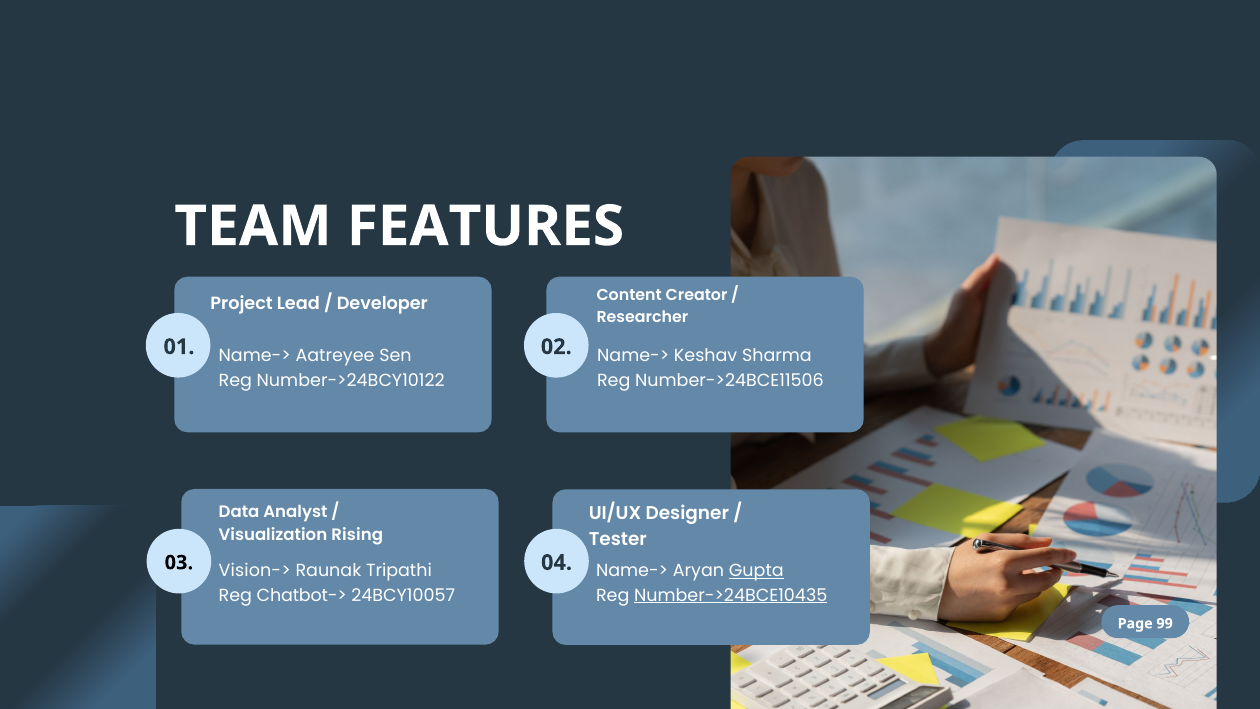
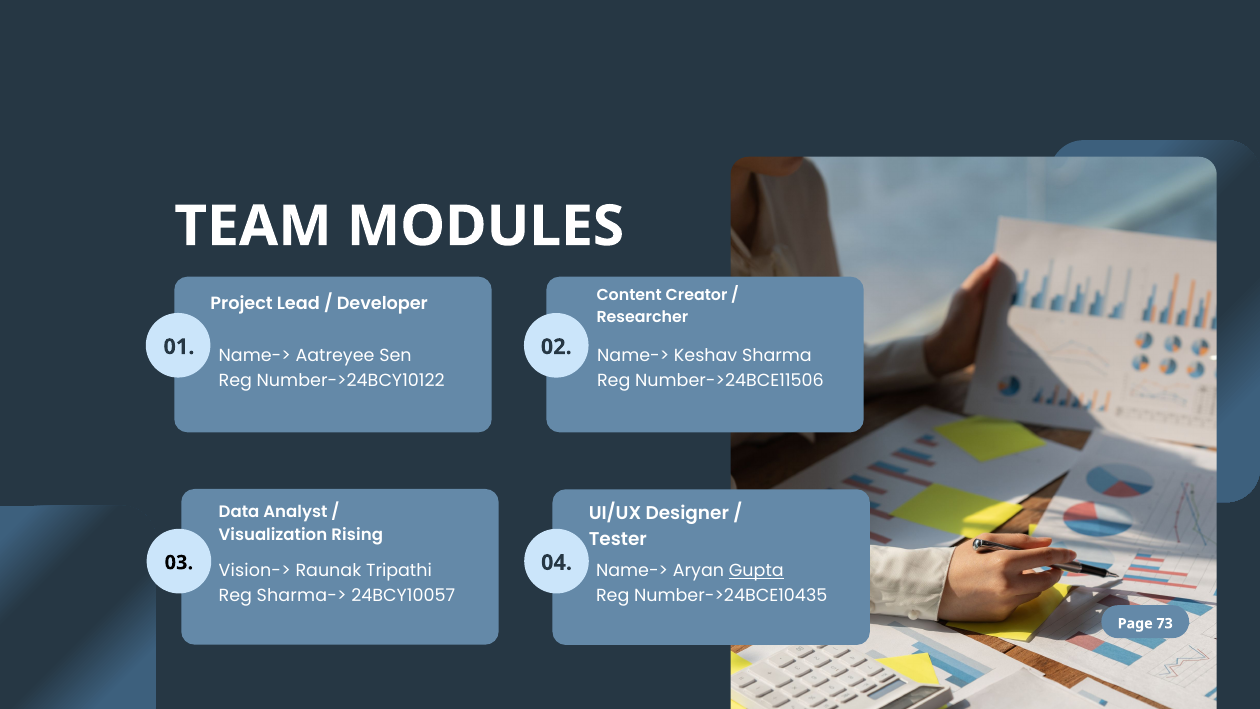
FEATURES: FEATURES -> MODULES (485, 226)
Chatbot->: Chatbot-> -> Sharma-> (302, 595)
Number->24BCE10435 underline: present -> none (731, 595)
99: 99 -> 73 (1165, 623)
